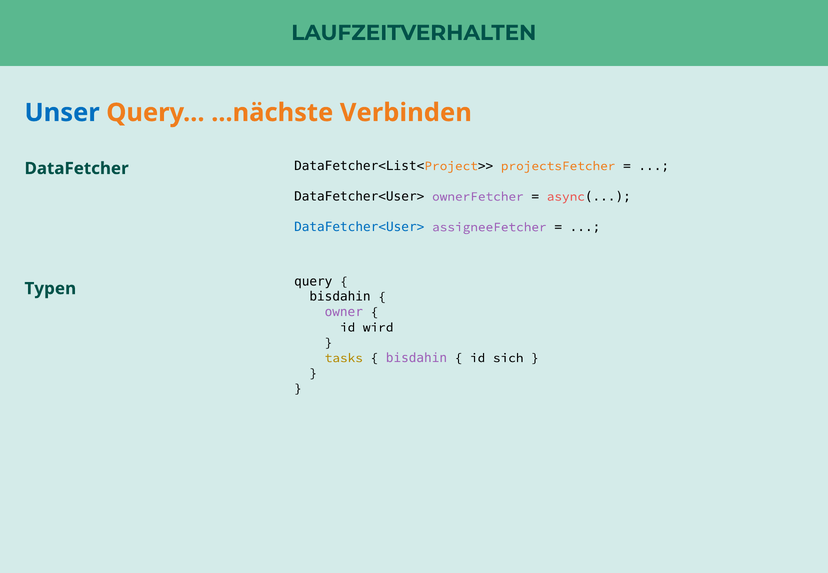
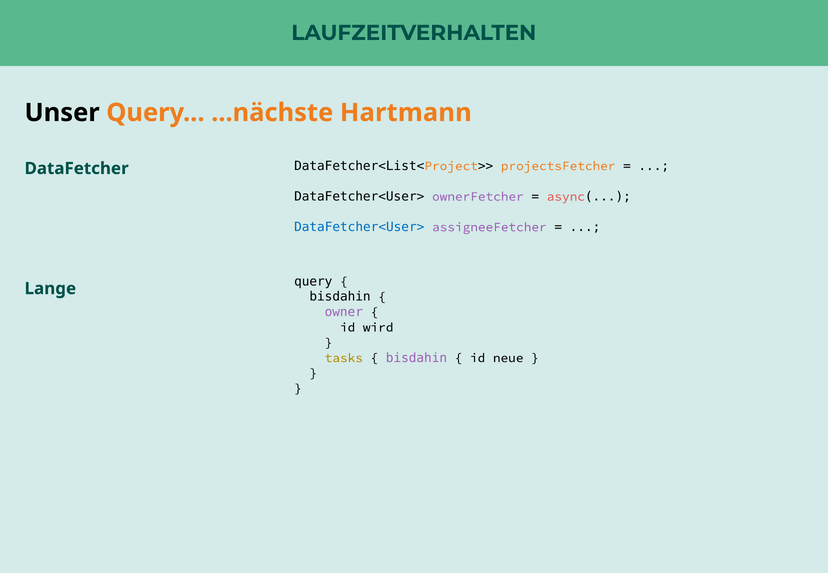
Unser colour: blue -> black (62, 113)
Verbinden: Verbinden -> Hartmann (406, 113)
Typen: Typen -> Lange (50, 289)
sich: sich -> neue (508, 358)
